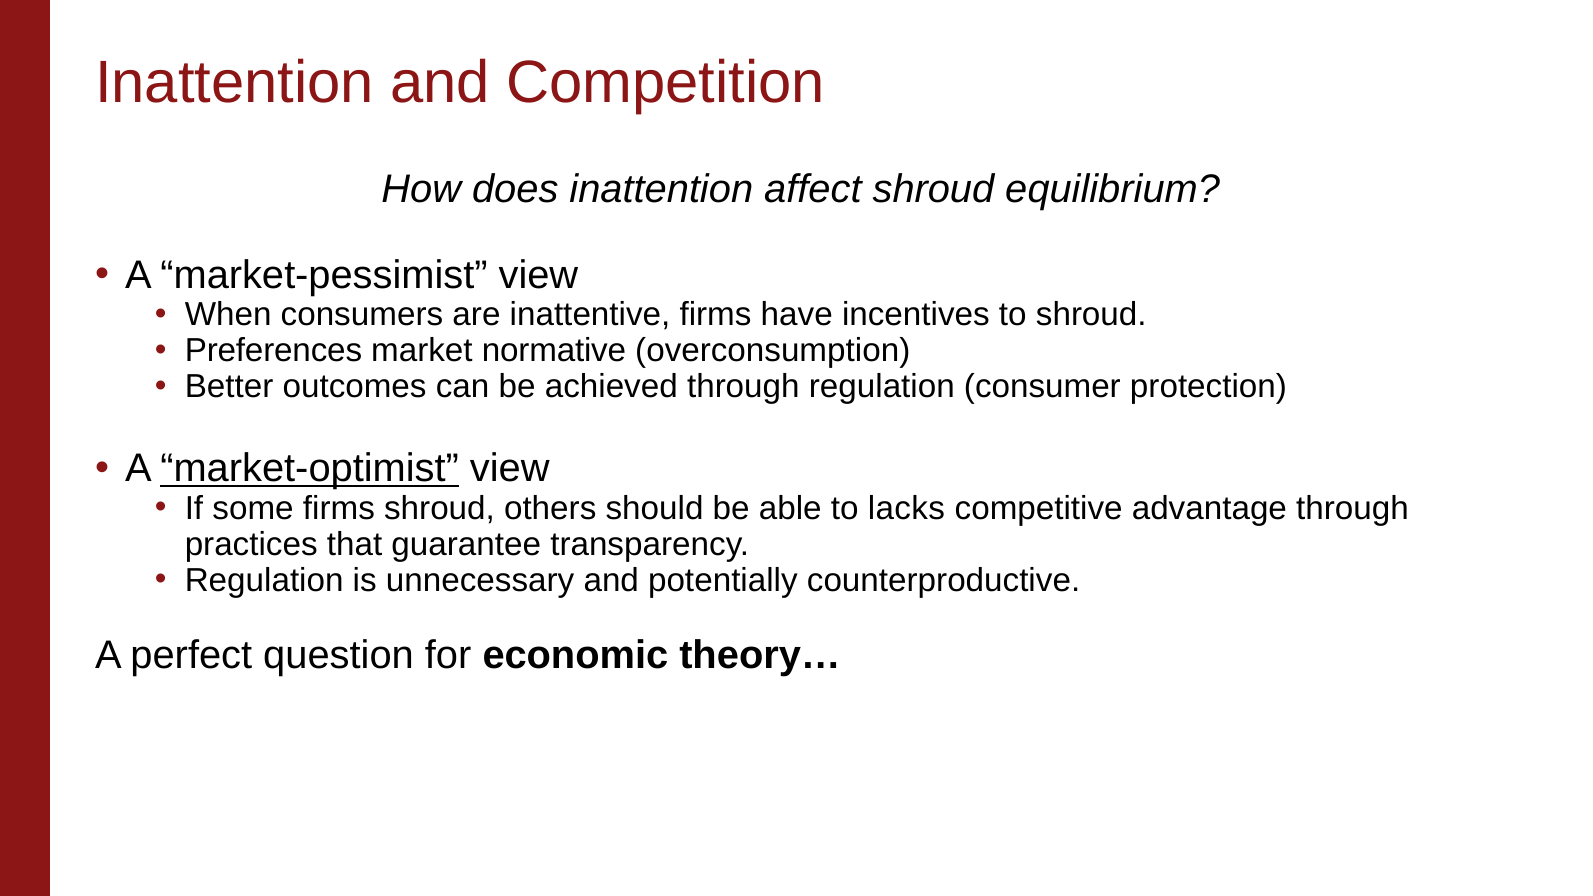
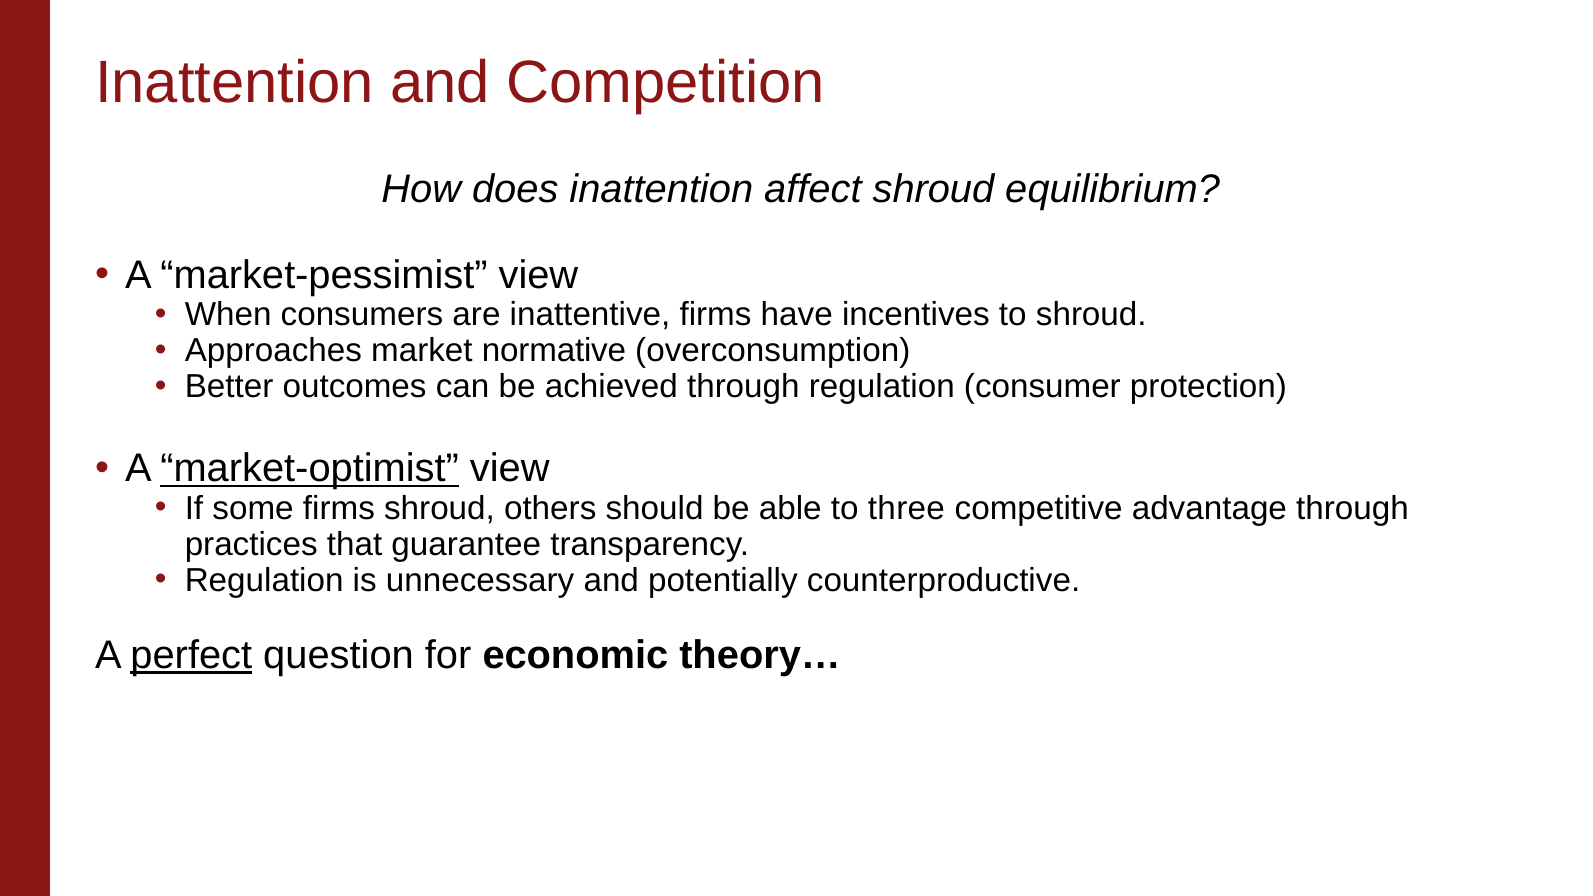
Preferences: Preferences -> Approaches (273, 351)
lacks: lacks -> three (906, 508)
perfect underline: none -> present (191, 655)
